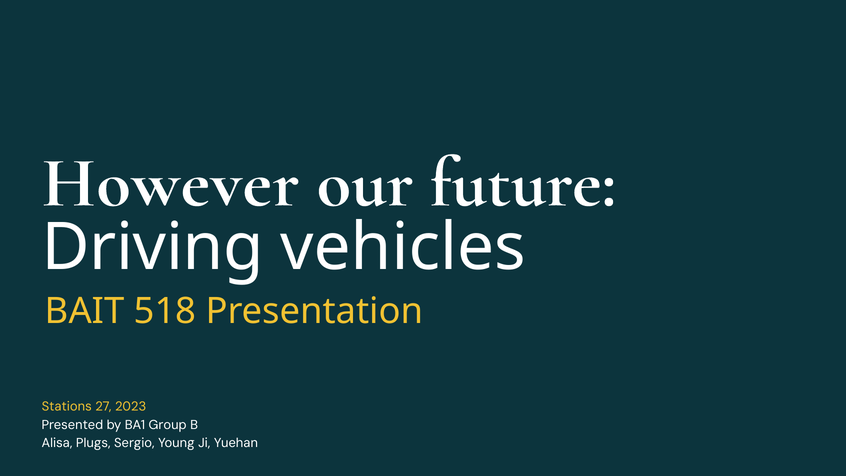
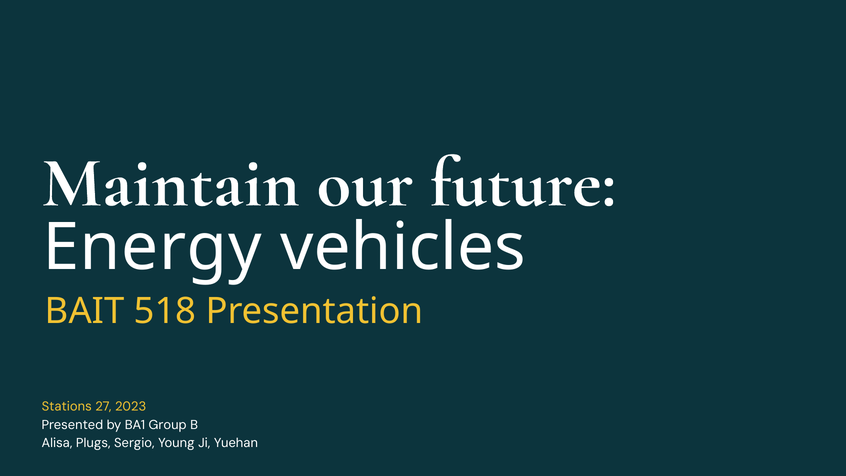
However: However -> Maintain (171, 182)
Driving: Driving -> Energy (152, 247)
